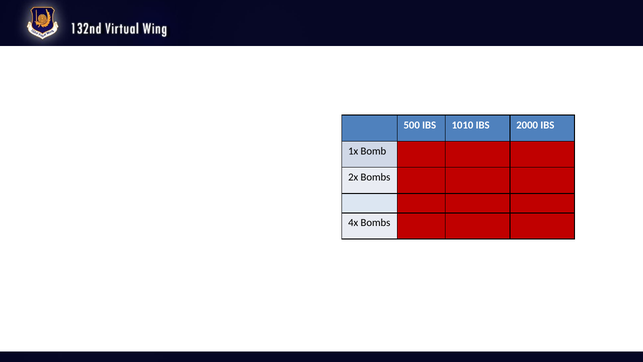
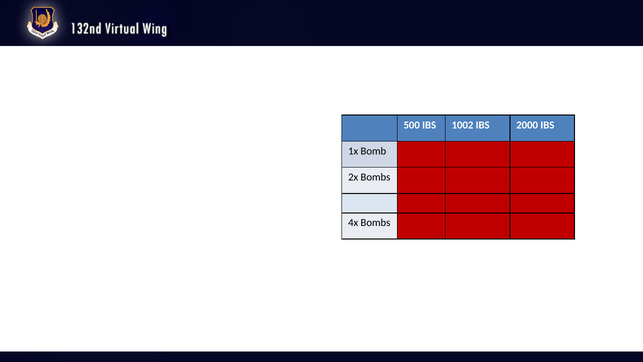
1010: 1010 -> 1002 (463, 125)
